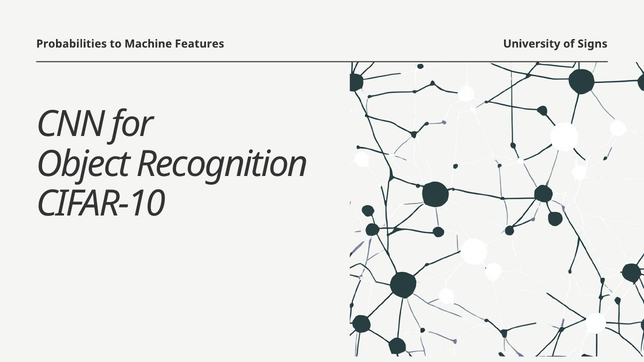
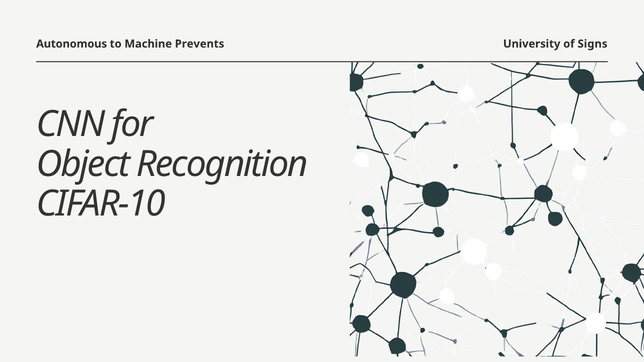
Probabilities: Probabilities -> Autonomous (72, 44)
Features: Features -> Prevents (200, 44)
